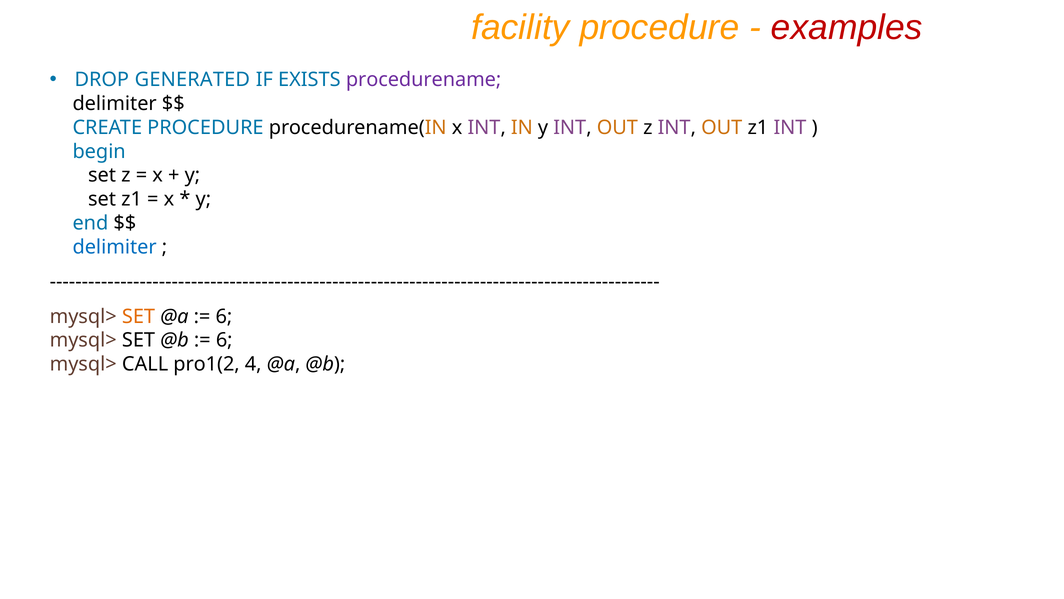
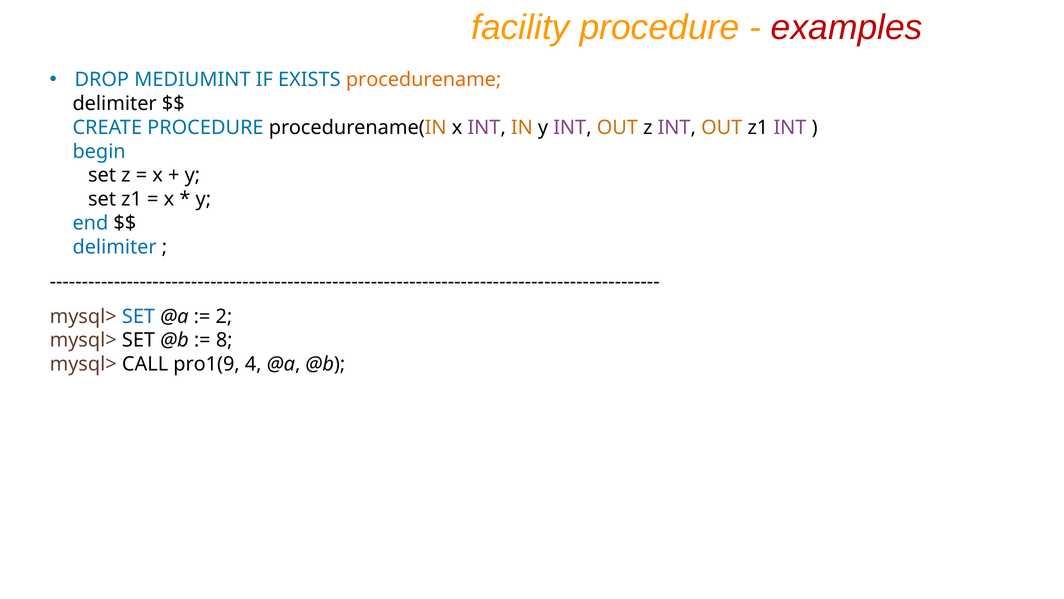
GENERATED: GENERATED -> MEDIUMINT (192, 79)
procedurename colour: purple -> orange (424, 79)
SET colour: orange -> blue (139, 316)
6: 6 -> 2 (224, 316)
6: 6 -> 8 (224, 340)
pro1(2: pro1(2 -> pro1(9 (207, 364)
